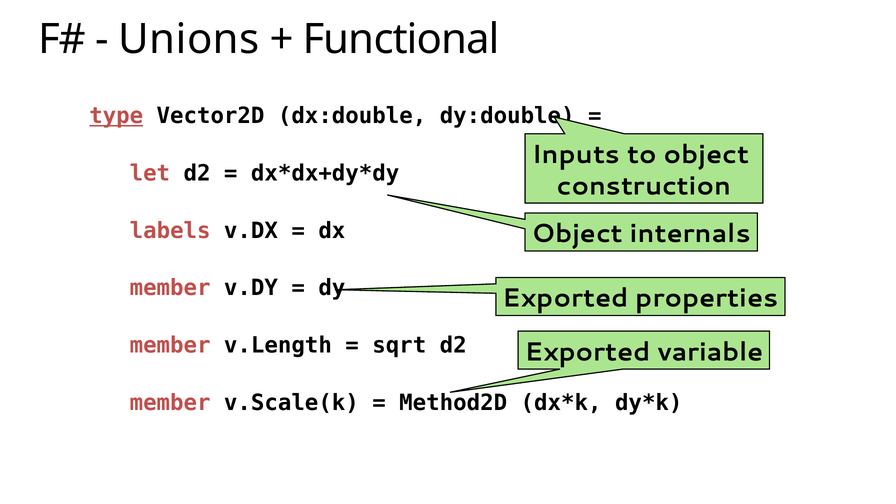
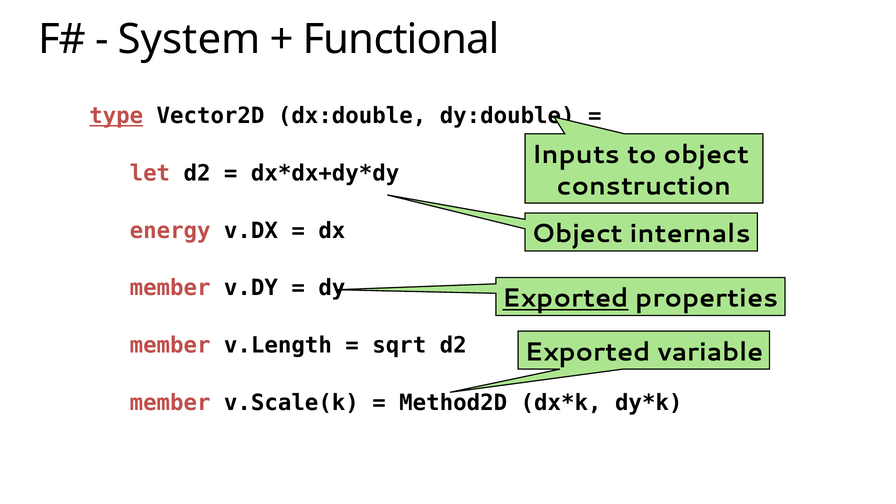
Unions: Unions -> System (189, 39)
labels: labels -> energy (170, 231)
Exported underline: none -> present (565, 298)
